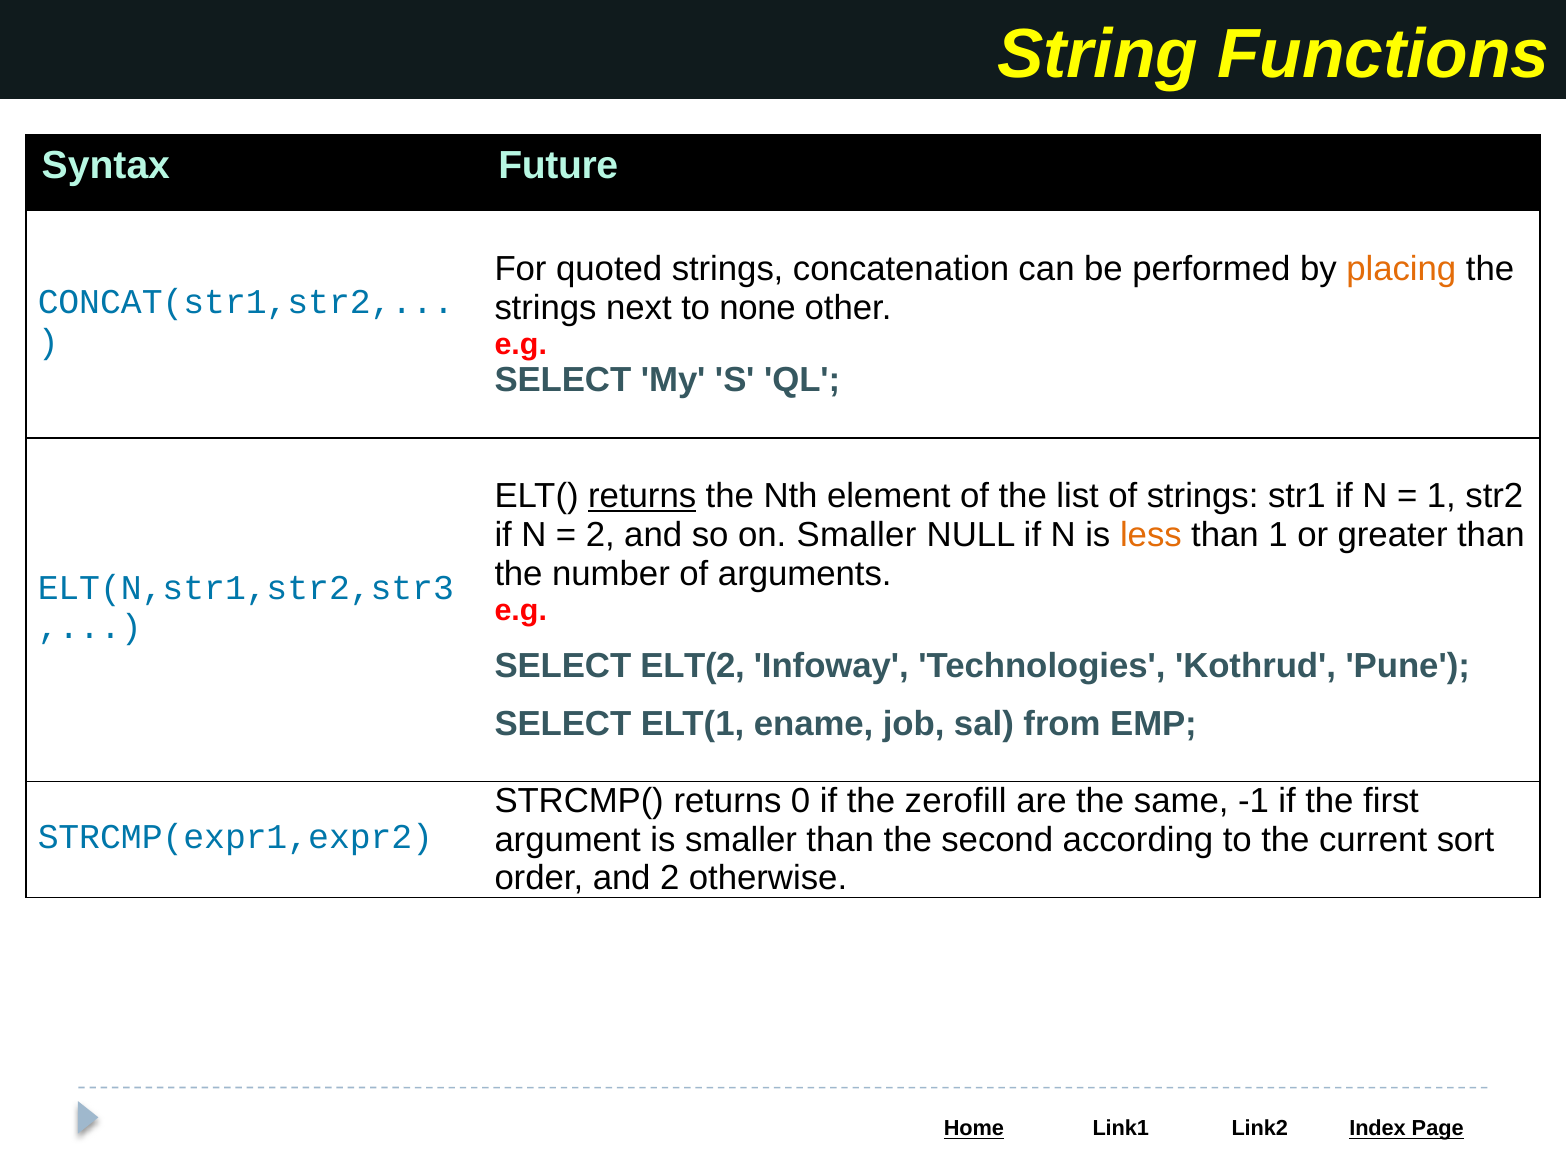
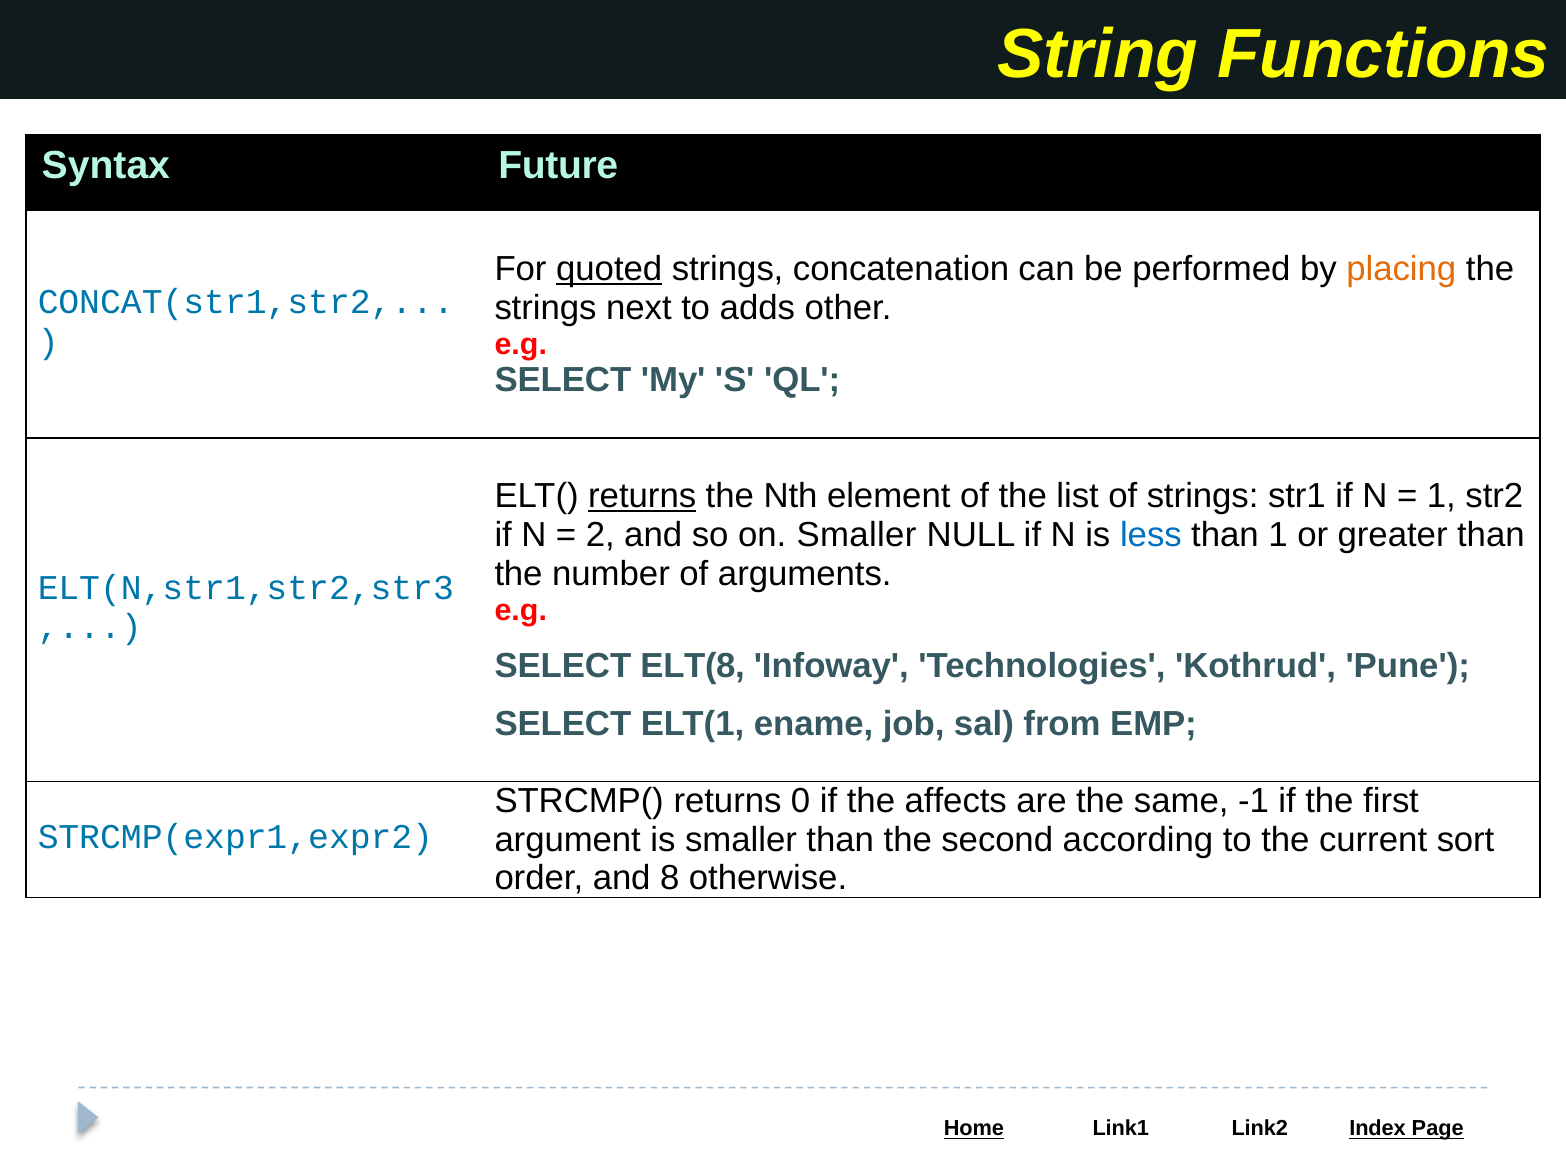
quoted underline: none -> present (609, 269)
none: none -> adds (757, 308)
less colour: orange -> blue (1151, 535)
ELT(2: ELT(2 -> ELT(8 (693, 666)
zerofill: zerofill -> affects (956, 801)
and 2: 2 -> 8 (670, 879)
